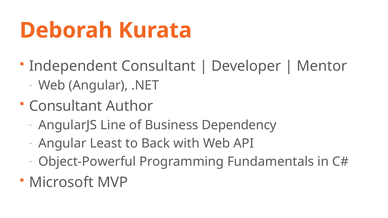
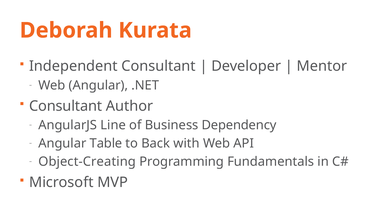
Least: Least -> Table (106, 144)
Object-Powerful: Object-Powerful -> Object-Creating (87, 162)
